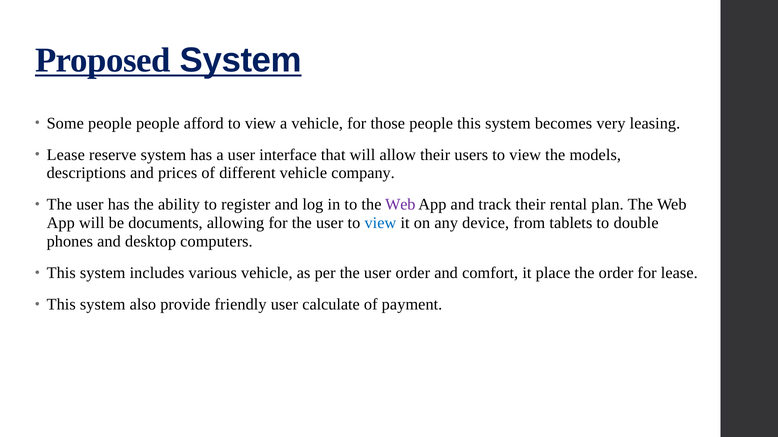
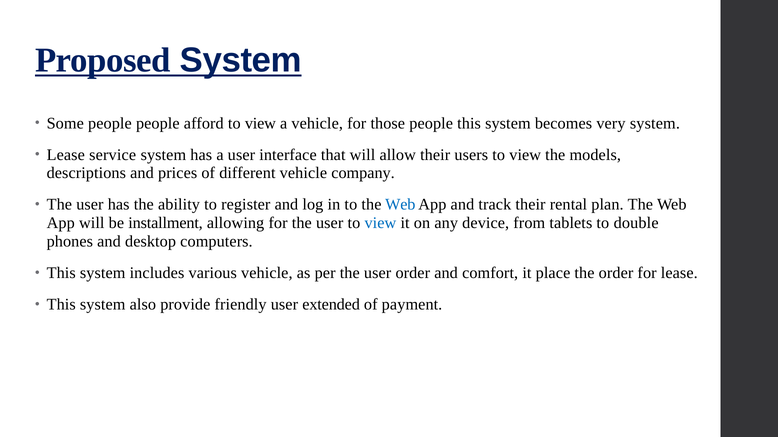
very leasing: leasing -> system (655, 123)
reserve: reserve -> service (113, 155)
Web colour: purple -> blue (400, 205)
documents: documents -> installment (166, 223)
calculate: calculate -> extended (331, 305)
